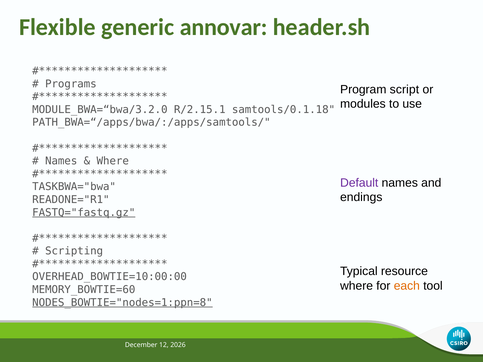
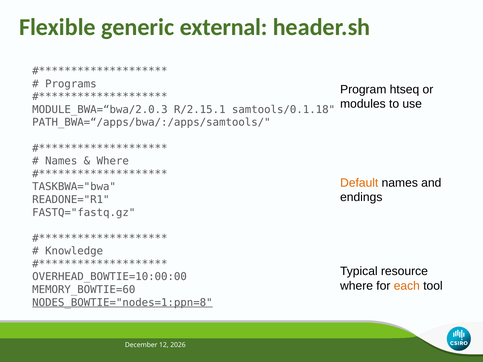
annovar: annovar -> external (224, 27)
script: script -> htseq (404, 90)
MODULE_BWA=“bwa/3.2.0: MODULE_BWA=“bwa/3.2.0 -> MODULE_BWA=“bwa/2.0.3 (100, 110)
Default colour: purple -> orange (359, 183)
FASTQ="fastq.gz underline: present -> none (84, 213)
Scripting: Scripting -> Knowledge (74, 251)
